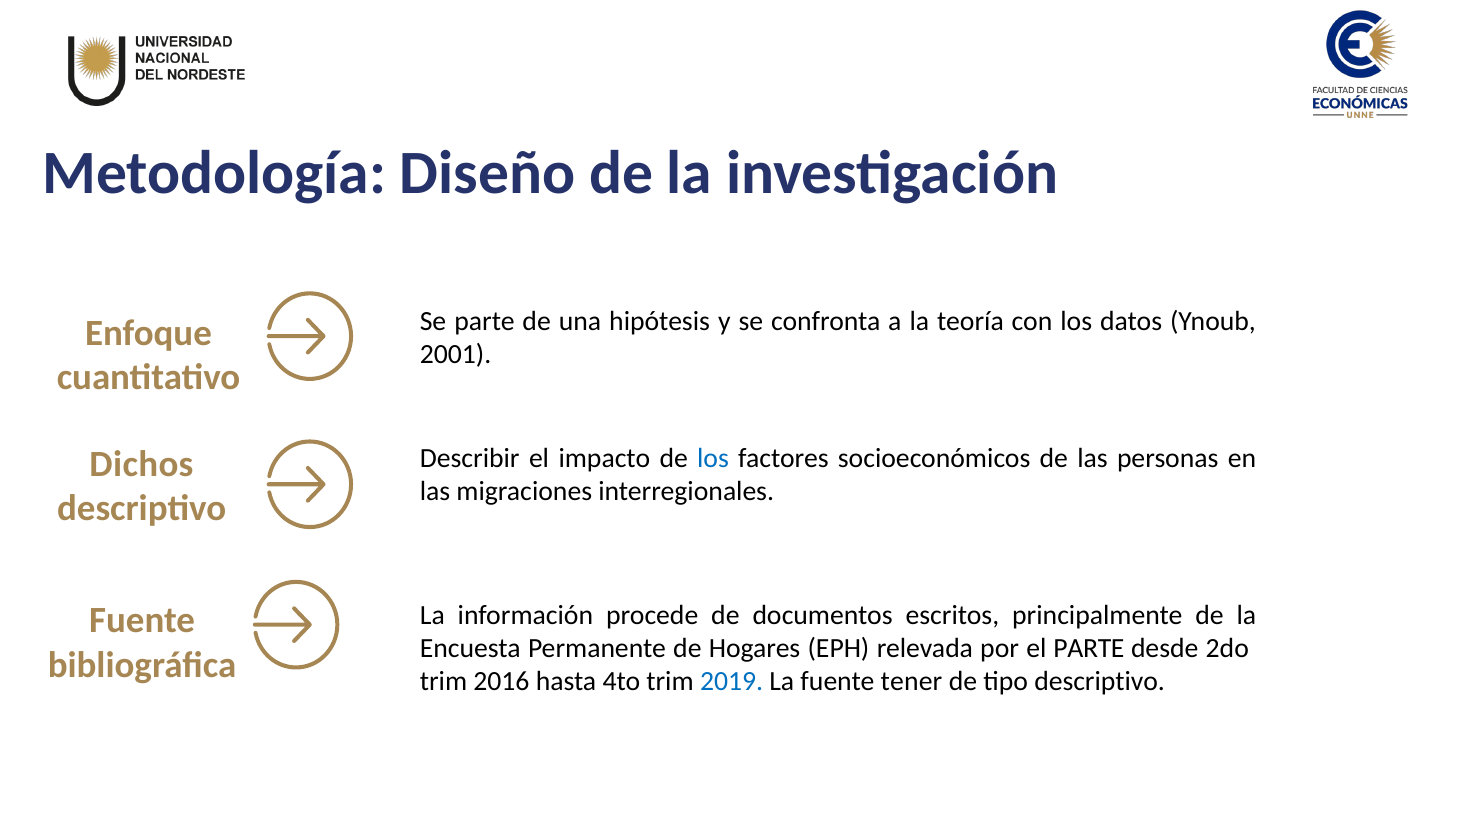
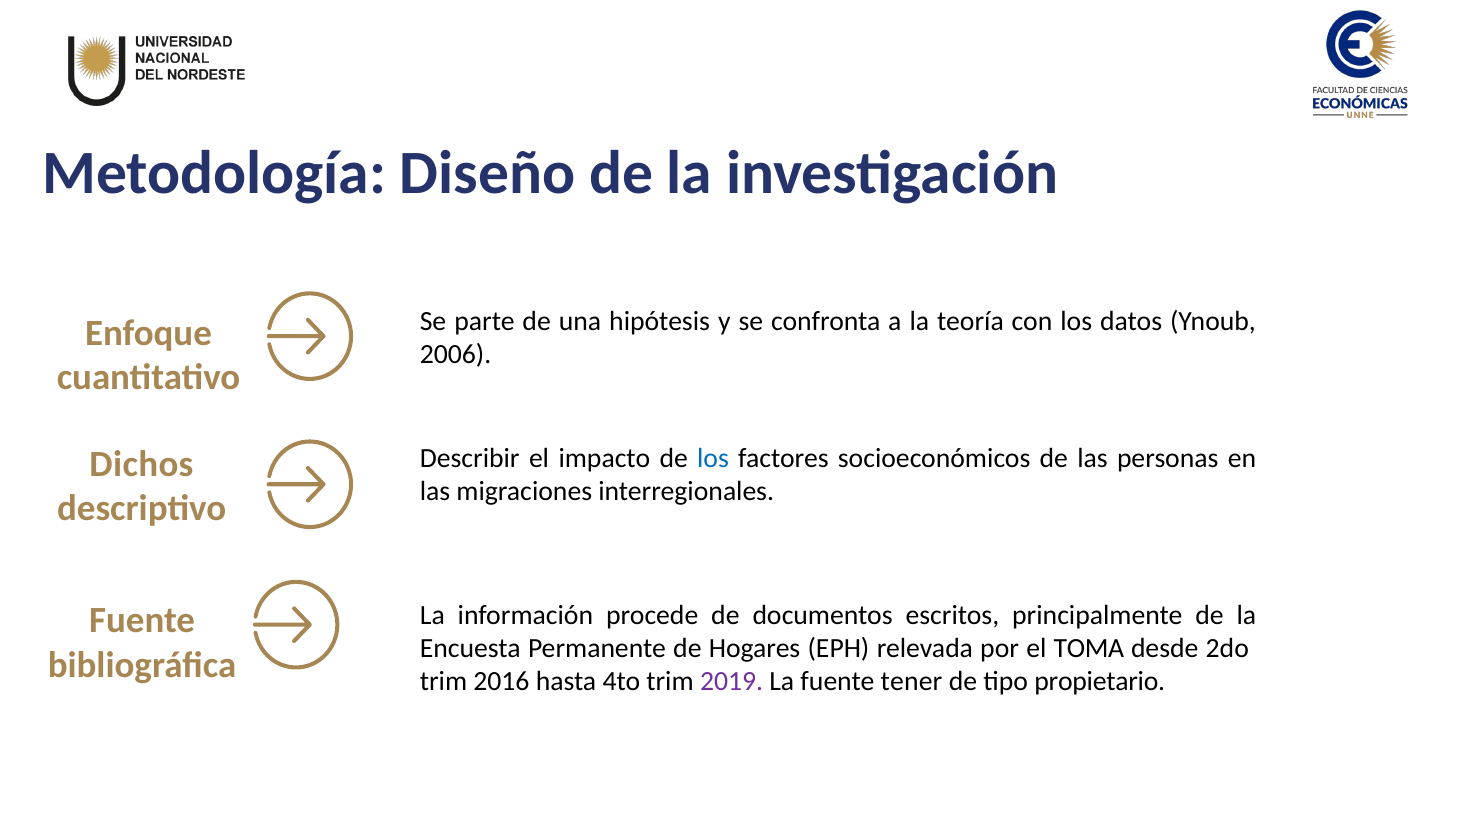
2001: 2001 -> 2006 (456, 355)
el PARTE: PARTE -> TOMA (1089, 649)
2019 colour: blue -> purple (732, 682)
tipo descriptivo: descriptivo -> propietario (1100, 682)
